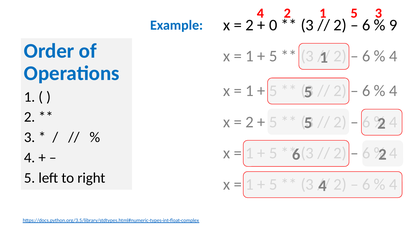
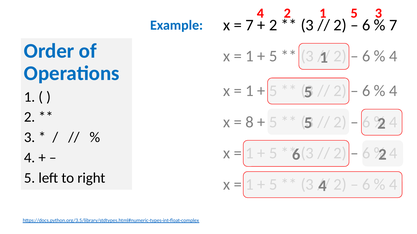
2: 2 -> 7 (250, 25)
0: 0 -> 2 (273, 25)
9: 9 -> 7 (393, 25)
2: 2 -> 8 (250, 122)
